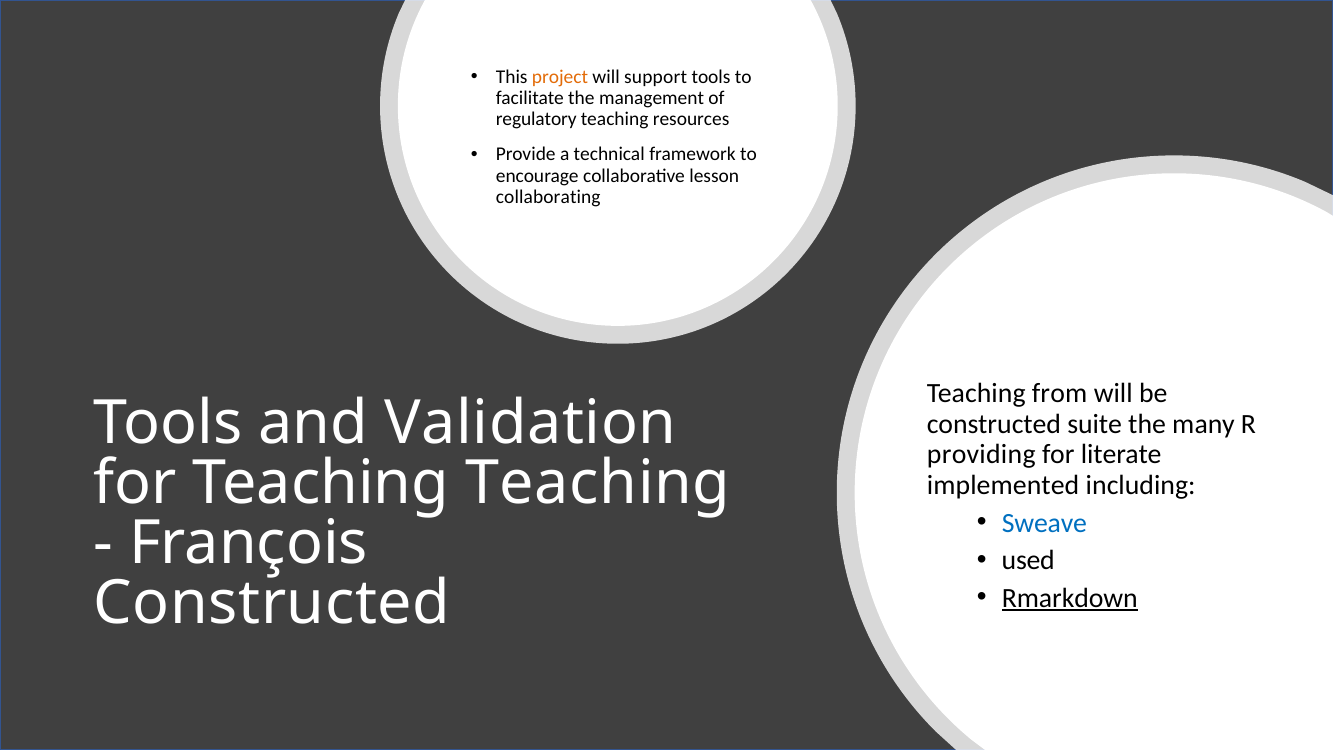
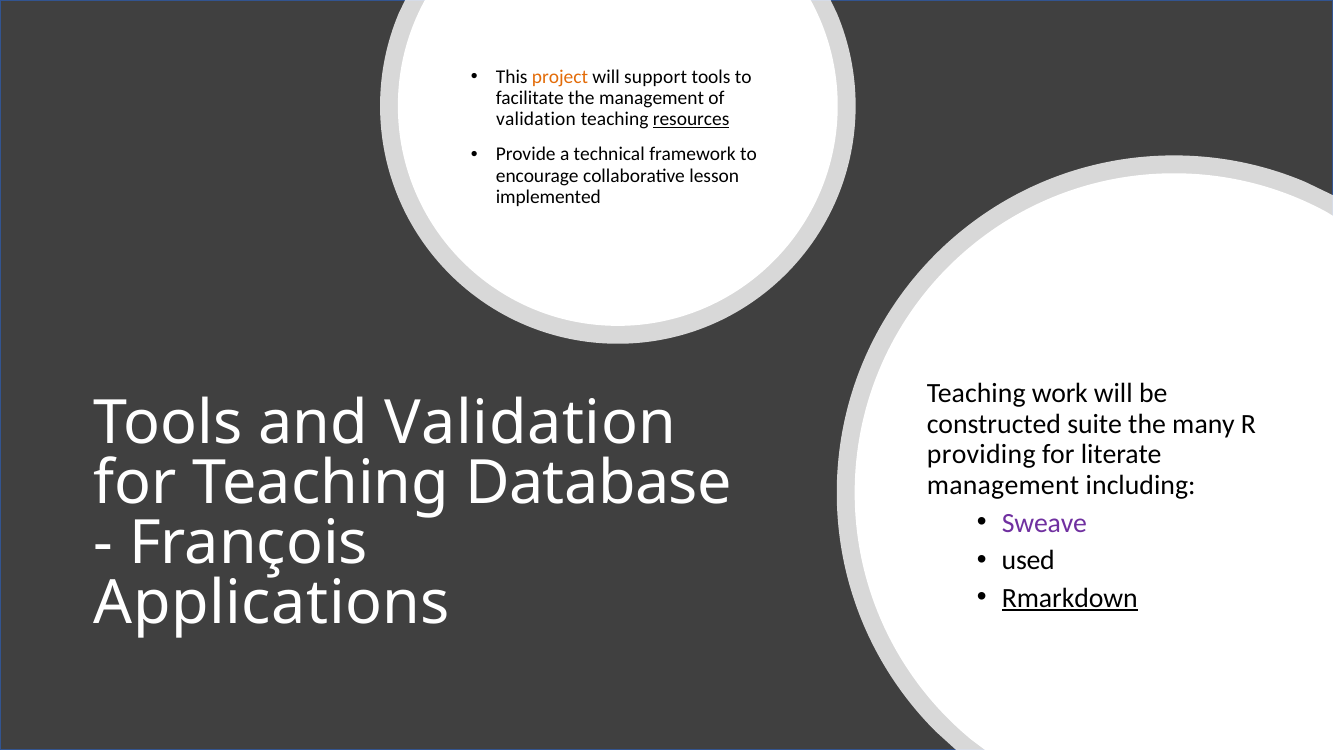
regulatory: regulatory -> validation (536, 119)
resources underline: none -> present (691, 119)
collaborating: collaborating -> implemented (548, 197)
from: from -> work (1060, 393)
Teaching Teaching: Teaching -> Database (598, 483)
implemented: implemented -> management (1003, 485)
Sweave colour: blue -> purple (1044, 523)
Constructed: Constructed -> Applications (272, 603)
